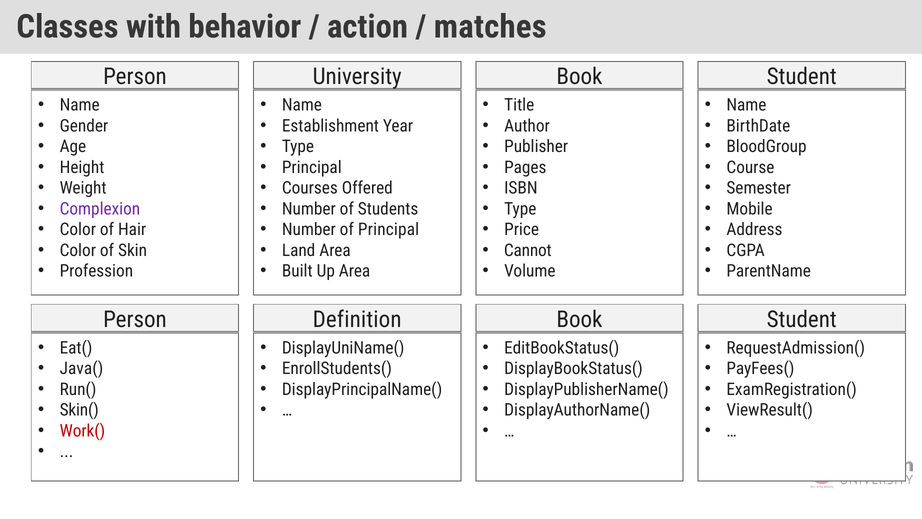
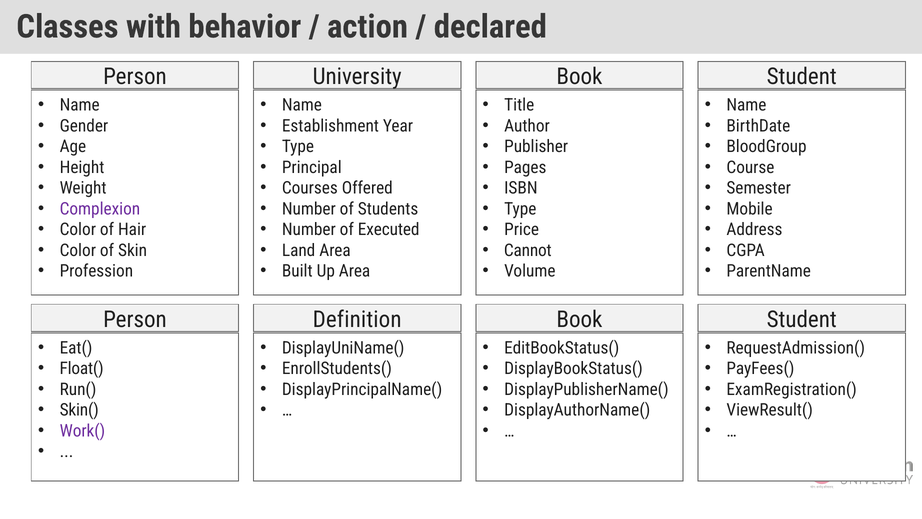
matches: matches -> declared (490, 27)
of Principal: Principal -> Executed (389, 229)
Java(: Java( -> Float( (82, 368)
Work( colour: red -> purple (82, 431)
